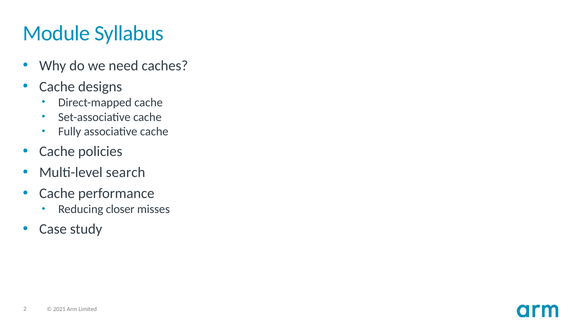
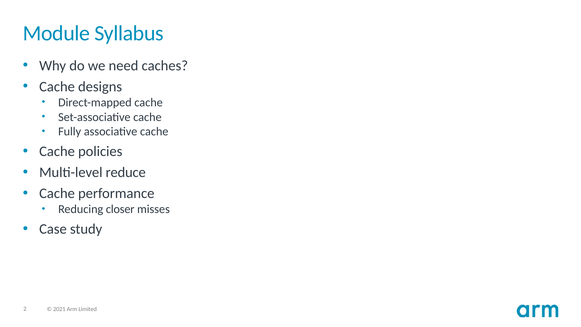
search: search -> reduce (126, 172)
